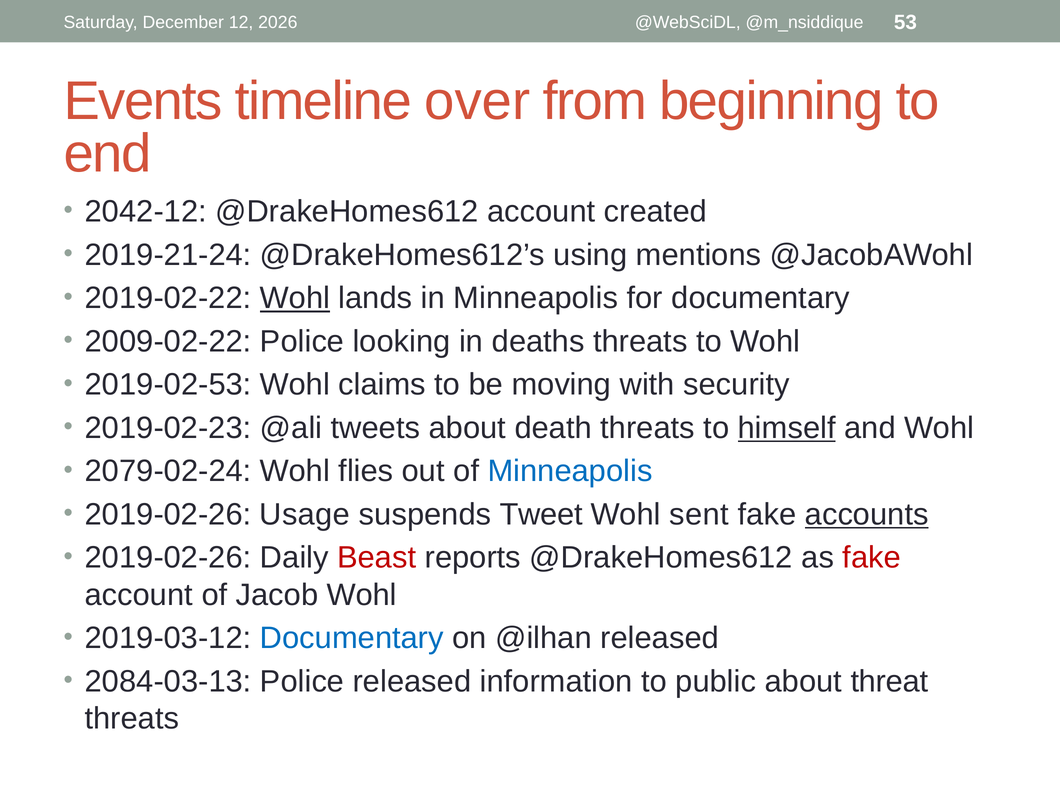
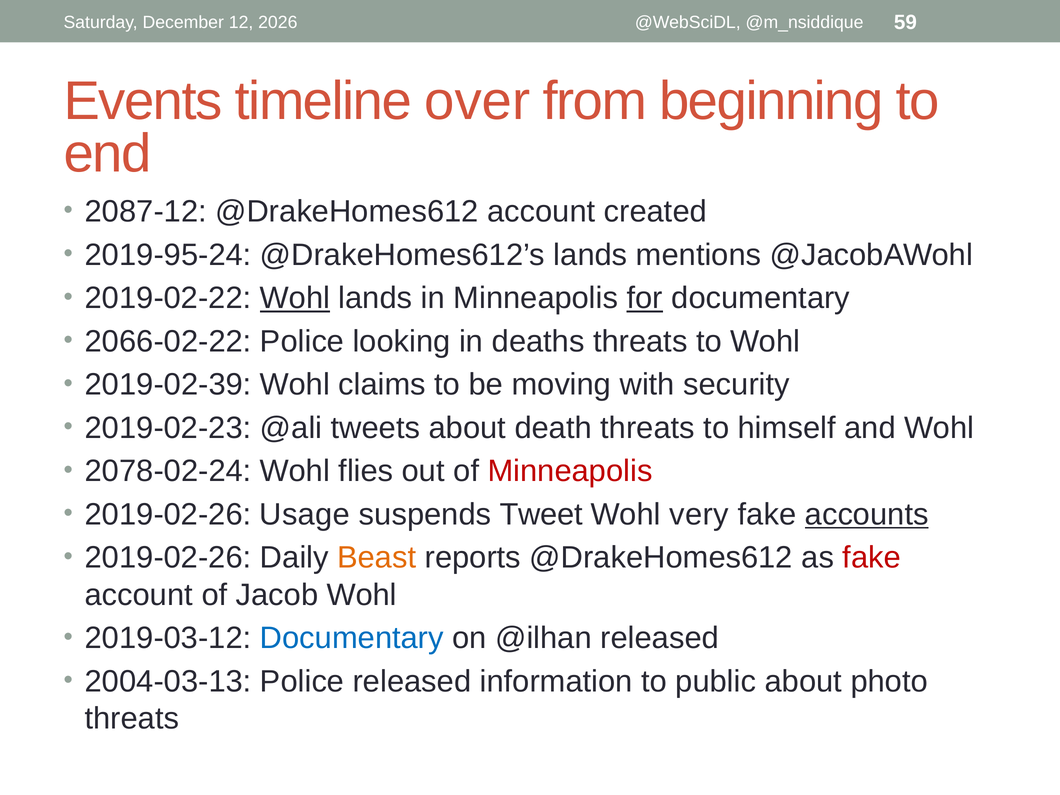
53: 53 -> 59 (905, 23)
2042-12: 2042-12 -> 2087-12 (146, 212)
2019-21-24: 2019-21-24 -> 2019-95-24 (168, 255)
@DrakeHomes612’s using: using -> lands (590, 255)
for underline: none -> present (645, 298)
2009-02-22: 2009-02-22 -> 2066-02-22 (168, 341)
2019-02-53: 2019-02-53 -> 2019-02-39 (168, 385)
himself underline: present -> none (787, 428)
2079-02-24: 2079-02-24 -> 2078-02-24 (168, 471)
Minneapolis colour: blue -> red (570, 471)
sent: sent -> very (699, 514)
Beast colour: red -> orange (377, 558)
2084-03-13: 2084-03-13 -> 2004-03-13 (168, 681)
threat: threat -> photo (889, 681)
